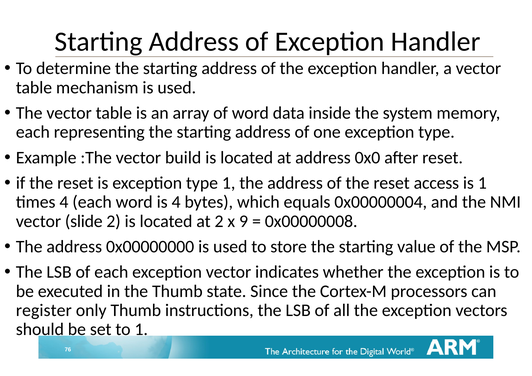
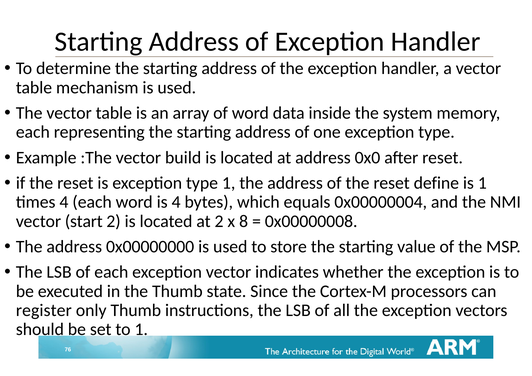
access: access -> define (436, 183)
slide: slide -> start (84, 221)
9: 9 -> 8 (244, 221)
